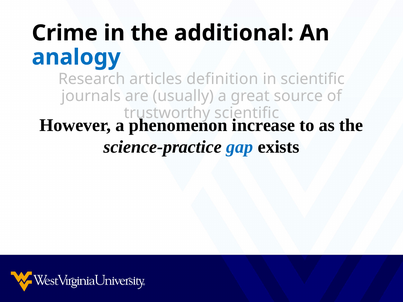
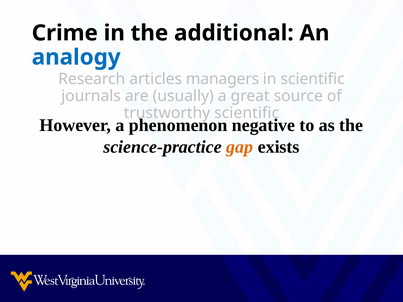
definition: definition -> managers (222, 79)
increase: increase -> negative (264, 125)
gap colour: blue -> orange (240, 147)
